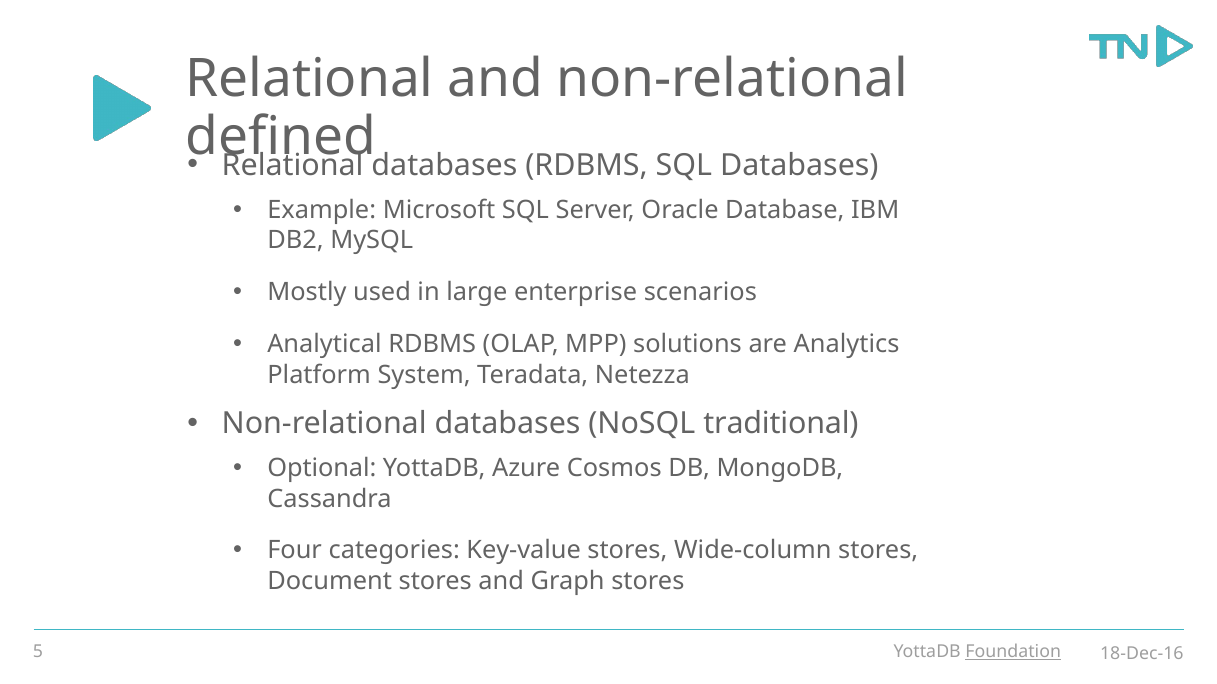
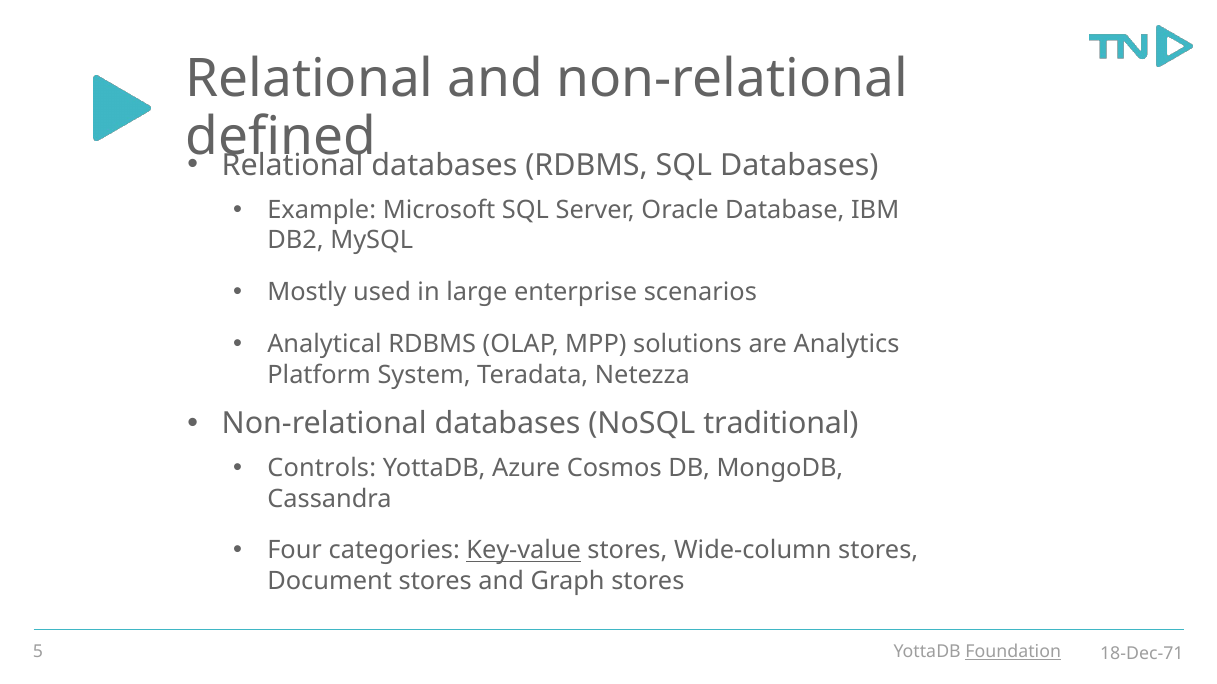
Optional: Optional -> Controls (322, 469)
Key-value underline: none -> present (524, 551)
18-Dec-16: 18-Dec-16 -> 18-Dec-71 (1142, 654)
